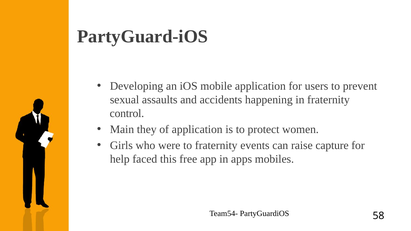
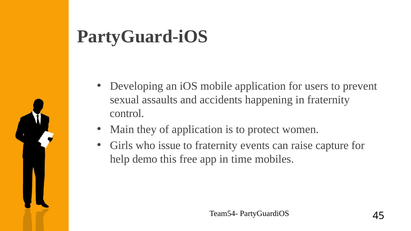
were: were -> issue (169, 146)
faced: faced -> demo (145, 159)
apps: apps -> time (242, 159)
58: 58 -> 45 (378, 216)
